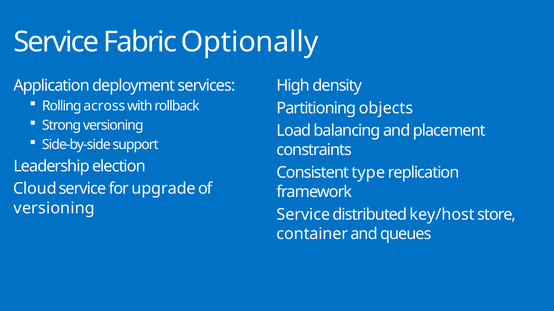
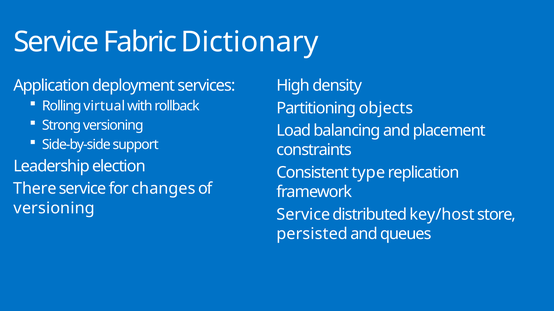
Optionally: Optionally -> Dictionary (250, 42)
across: across -> virtual (104, 106)
Cloud: Cloud -> There (35, 189)
upgrade: upgrade -> changes (163, 189)
container: container -> persisted (312, 234)
